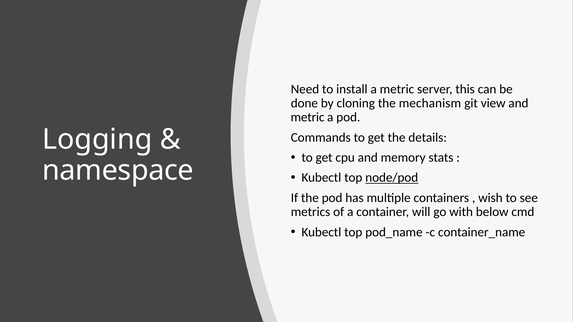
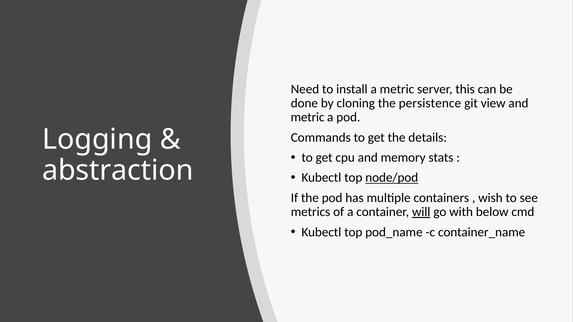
mechanism: mechanism -> persistence (430, 103)
namespace: namespace -> abstraction (118, 171)
will underline: none -> present (421, 212)
